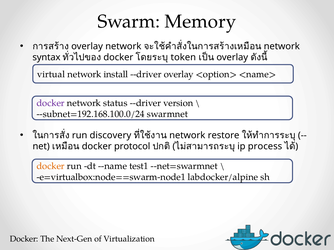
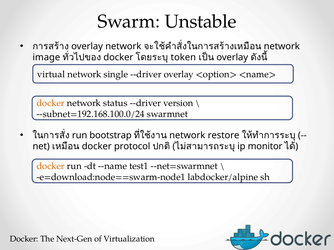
Memory: Memory -> Unstable (201, 22)
syntax: syntax -> image (46, 58)
install: install -> single (116, 75)
docker colour: purple -> orange (51, 103)
discovery: discovery -> bootstrap (111, 136)
process: process -> monitor (265, 147)
e=virtualbox:node==swarm-node1: e=virtualbox:node==swarm-node1 -> e=download:node==swarm-node1 (111, 177)
